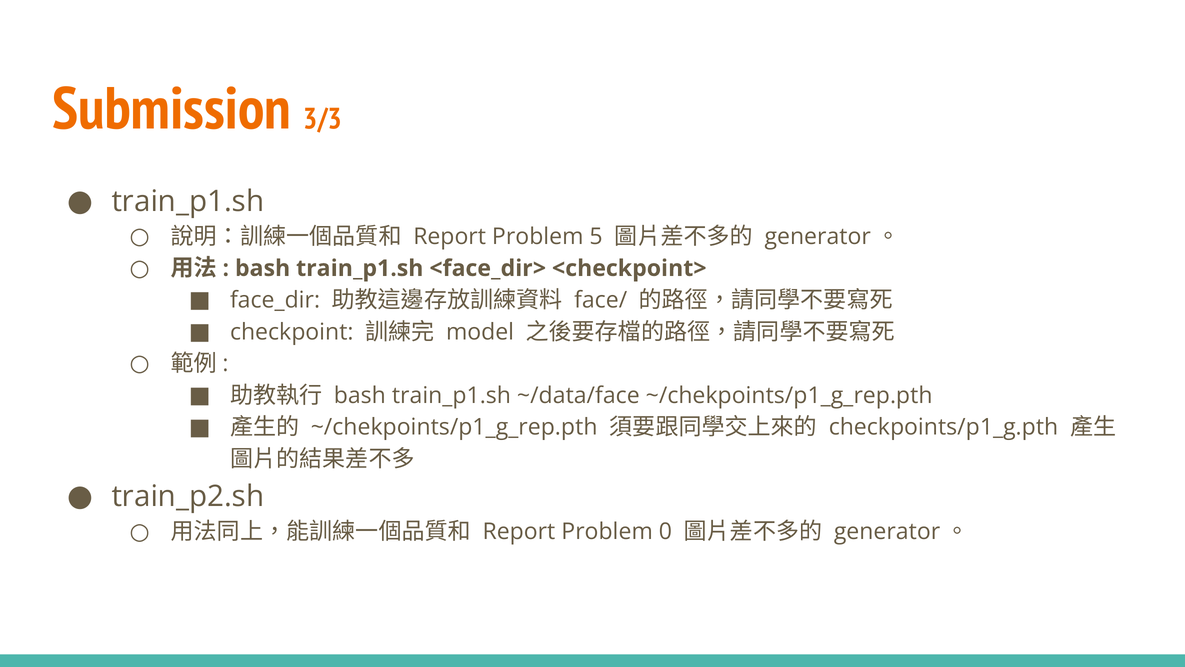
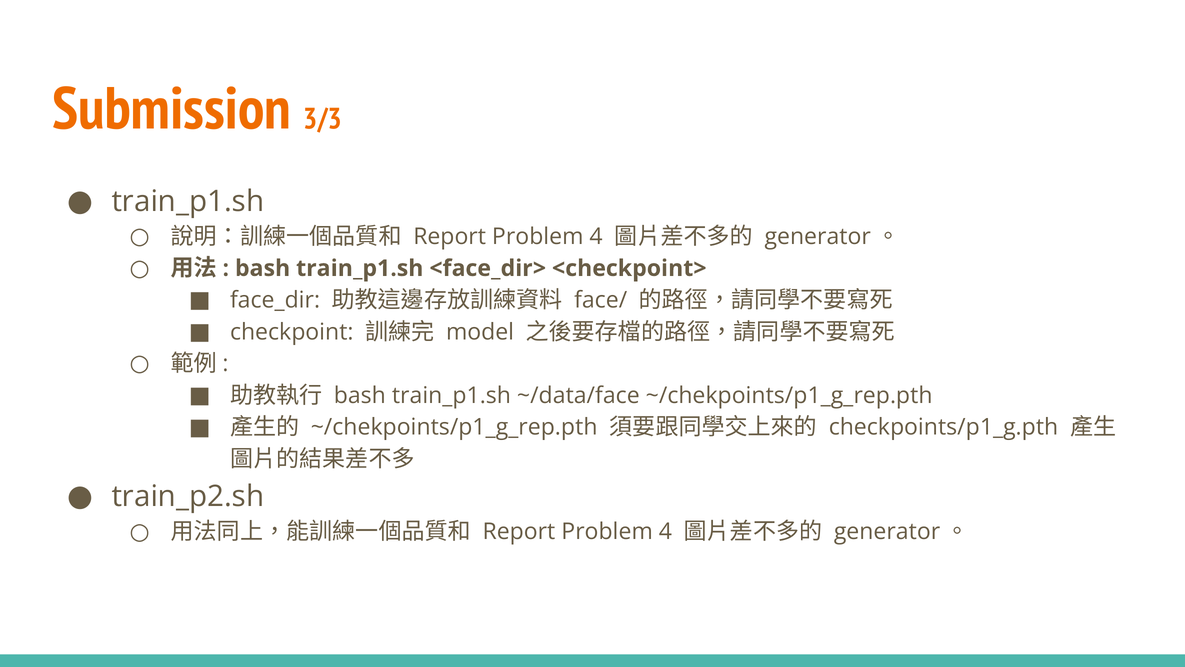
5: 5 -> 4 (596, 236)
0: 0 -> 4 (665, 531)
